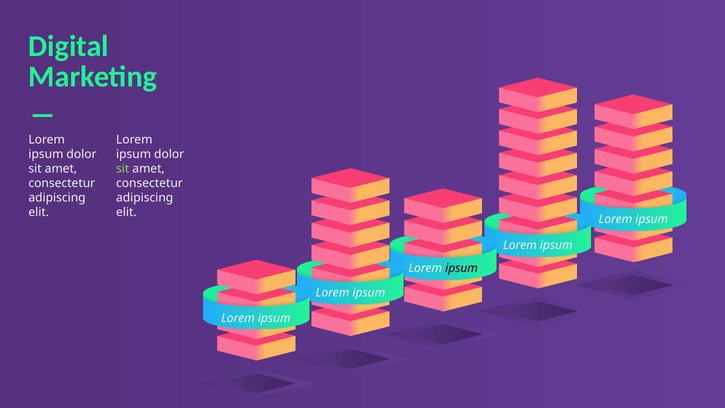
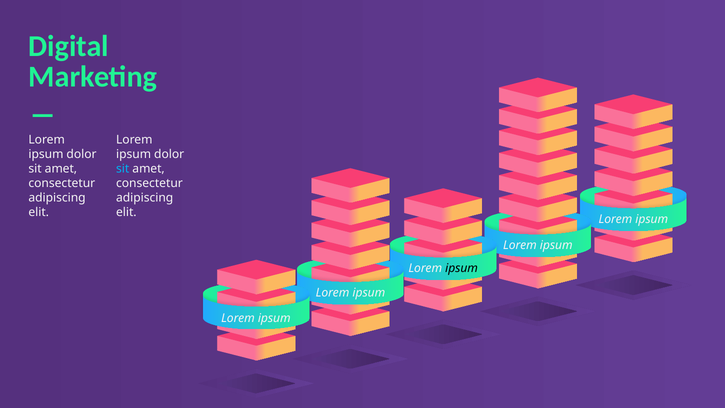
sit colour: light green -> light blue (123, 169)
